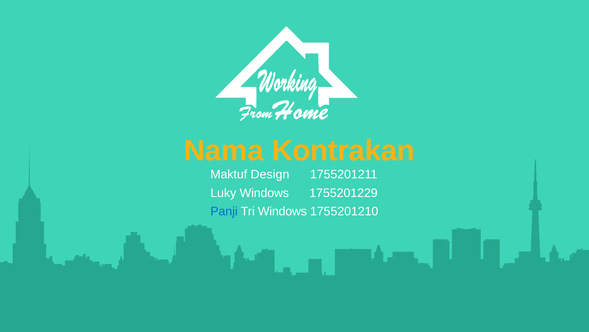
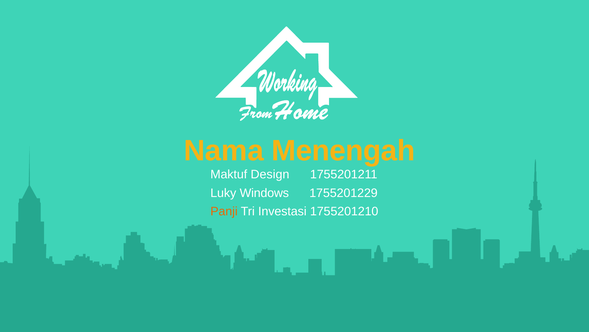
Kontrakan: Kontrakan -> Menengah (343, 150)
Panji colour: blue -> orange (224, 211)
Tri Windows: Windows -> Investasi (282, 211)
